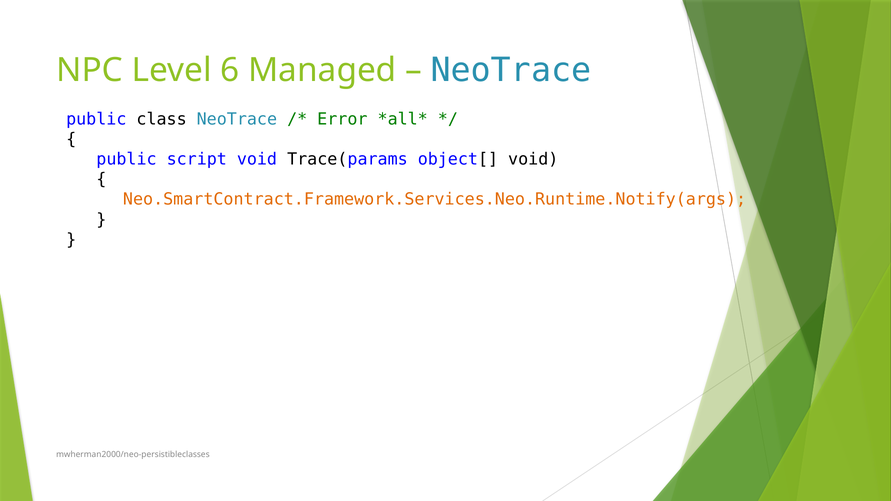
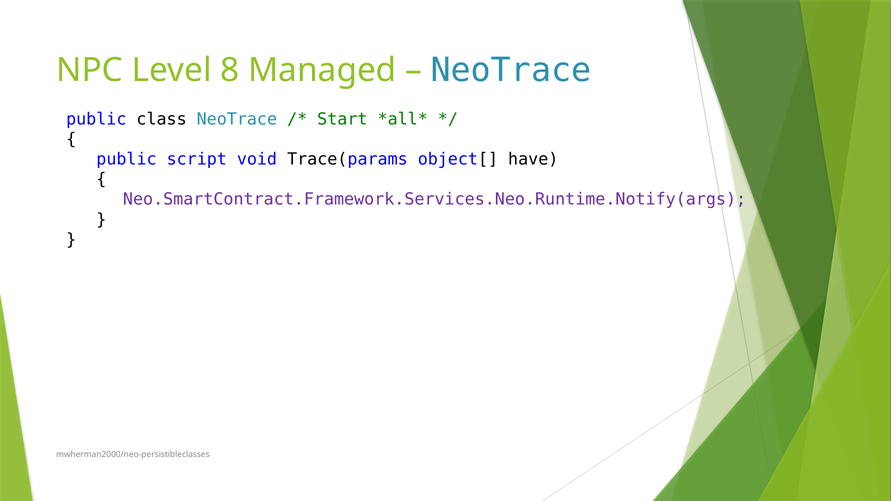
6: 6 -> 8 (230, 70)
Error: Error -> Start (342, 119)
object[ void: void -> have (533, 159)
Neo.SmartContract.Framework.Services.Neo.Runtime.Notify(args colour: orange -> purple (435, 200)
